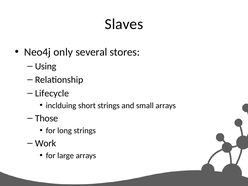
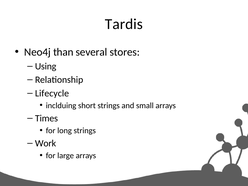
Slaves: Slaves -> Tardis (124, 24)
only: only -> than (63, 52)
Those: Those -> Times (46, 118)
